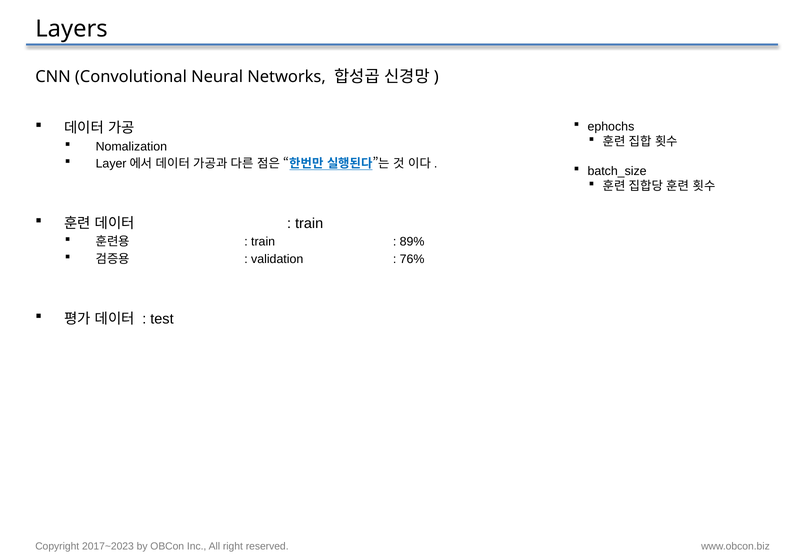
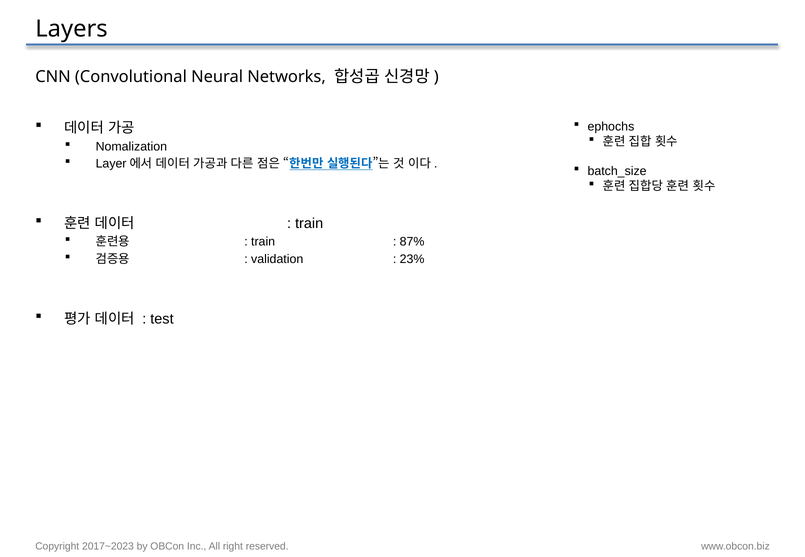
89%: 89% -> 87% (412, 242)
76%: 76% -> 23% (412, 259)
